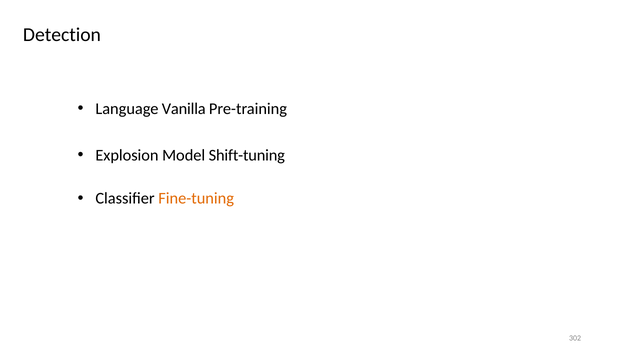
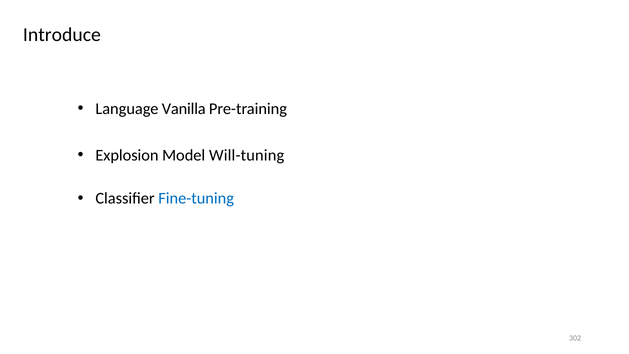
Detection: Detection -> Introduce (62, 35)
Shift-tuning: Shift-tuning -> Will-tuning (247, 155)
Fine-tuning colour: orange -> blue (196, 198)
